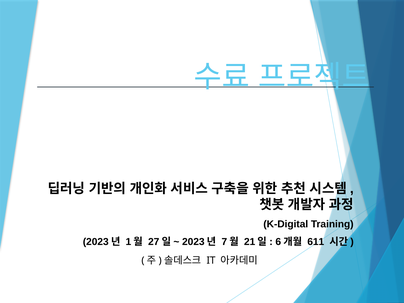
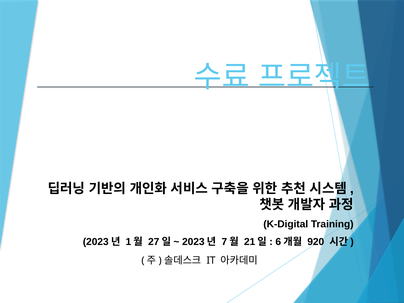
611: 611 -> 920 (316, 242)
